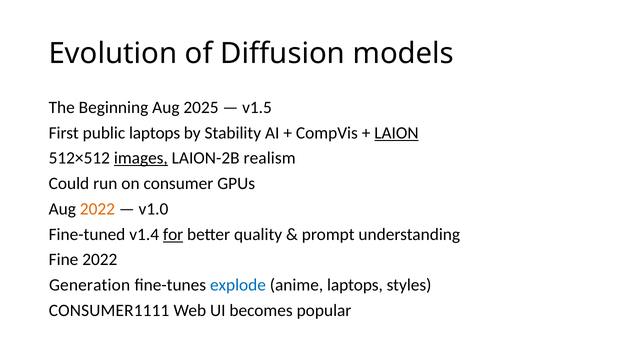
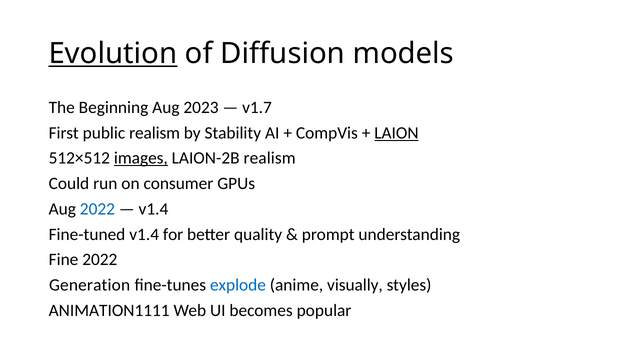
Evolution underline: none -> present (113, 54)
2025: 2025 -> 2023 (201, 107)
v1.5: v1.5 -> v1.7 (257, 107)
public laptops: laptops -> realism (155, 133)
2022 colour: orange -> blue (97, 209)
v1.0: v1.0 -> v1.4 (153, 209)
for underline: present -> none (173, 234)
anime laptops: laptops -> visually (355, 285)
CONSUMER1111: CONSUMER1111 -> ANIMATION1111 (109, 310)
